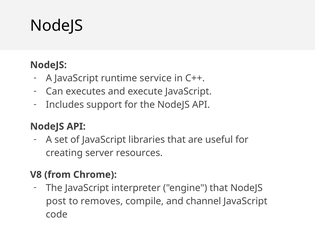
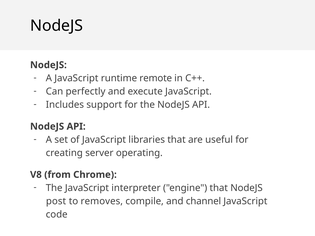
service: service -> remote (156, 78)
executes: executes -> perfectly (86, 92)
resources: resources -> operating (139, 153)
